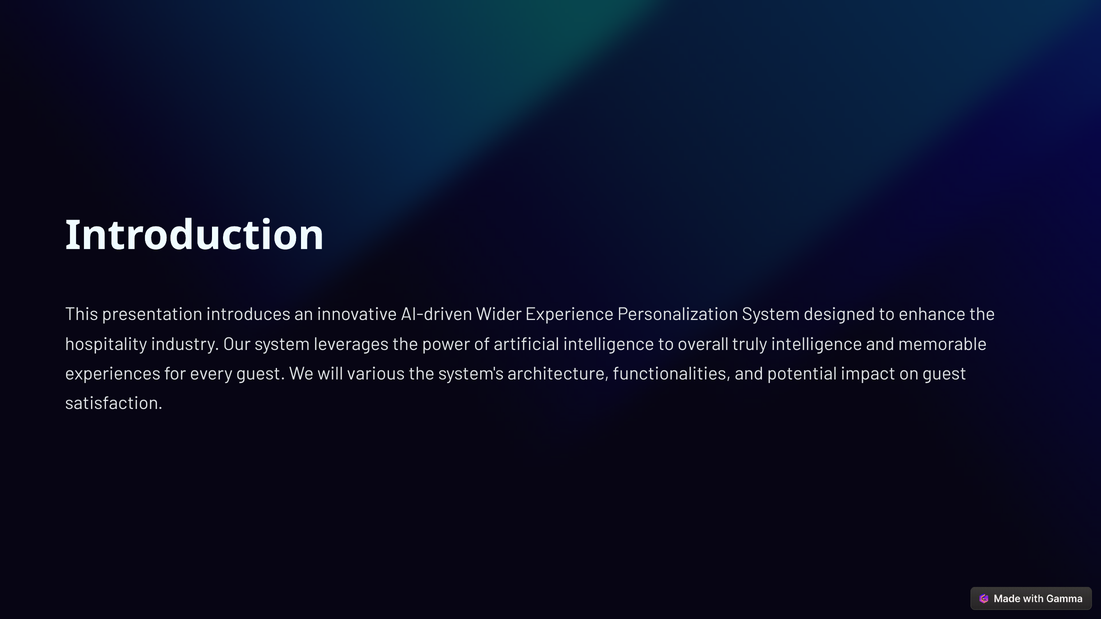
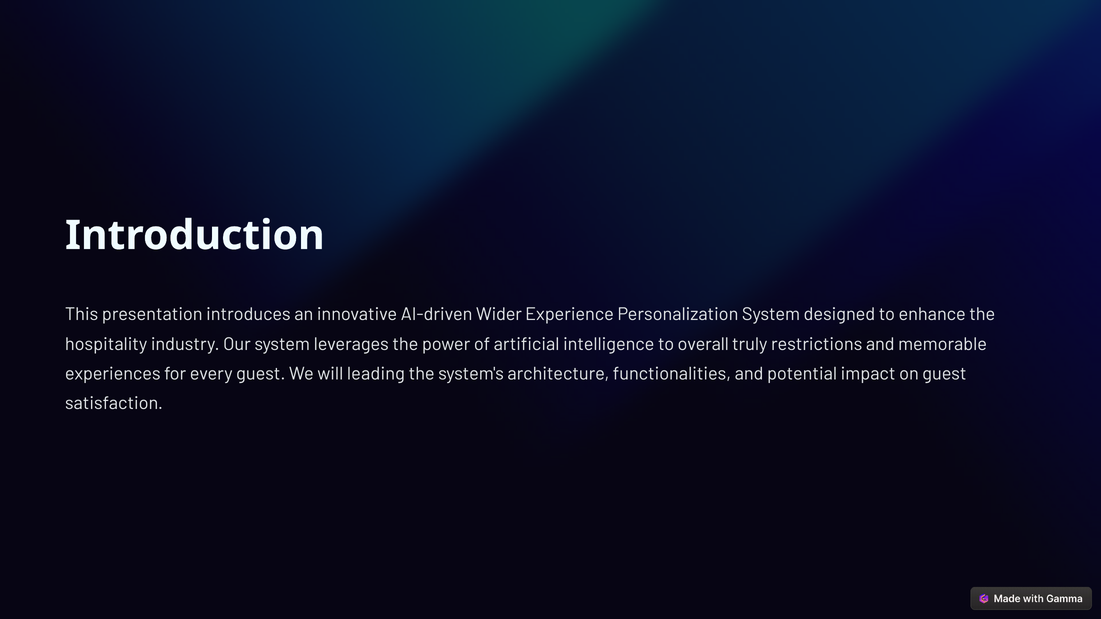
truly intelligence: intelligence -> restrictions (817, 344)
various: various -> leading (376, 374)
